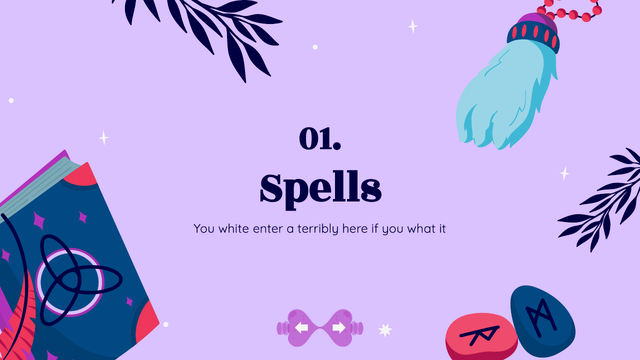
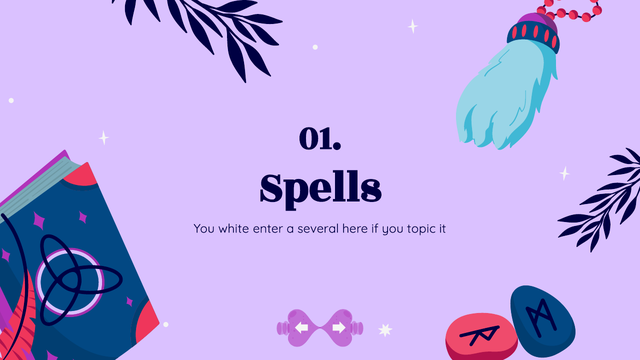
terribly: terribly -> several (318, 229)
what: what -> topic (421, 229)
